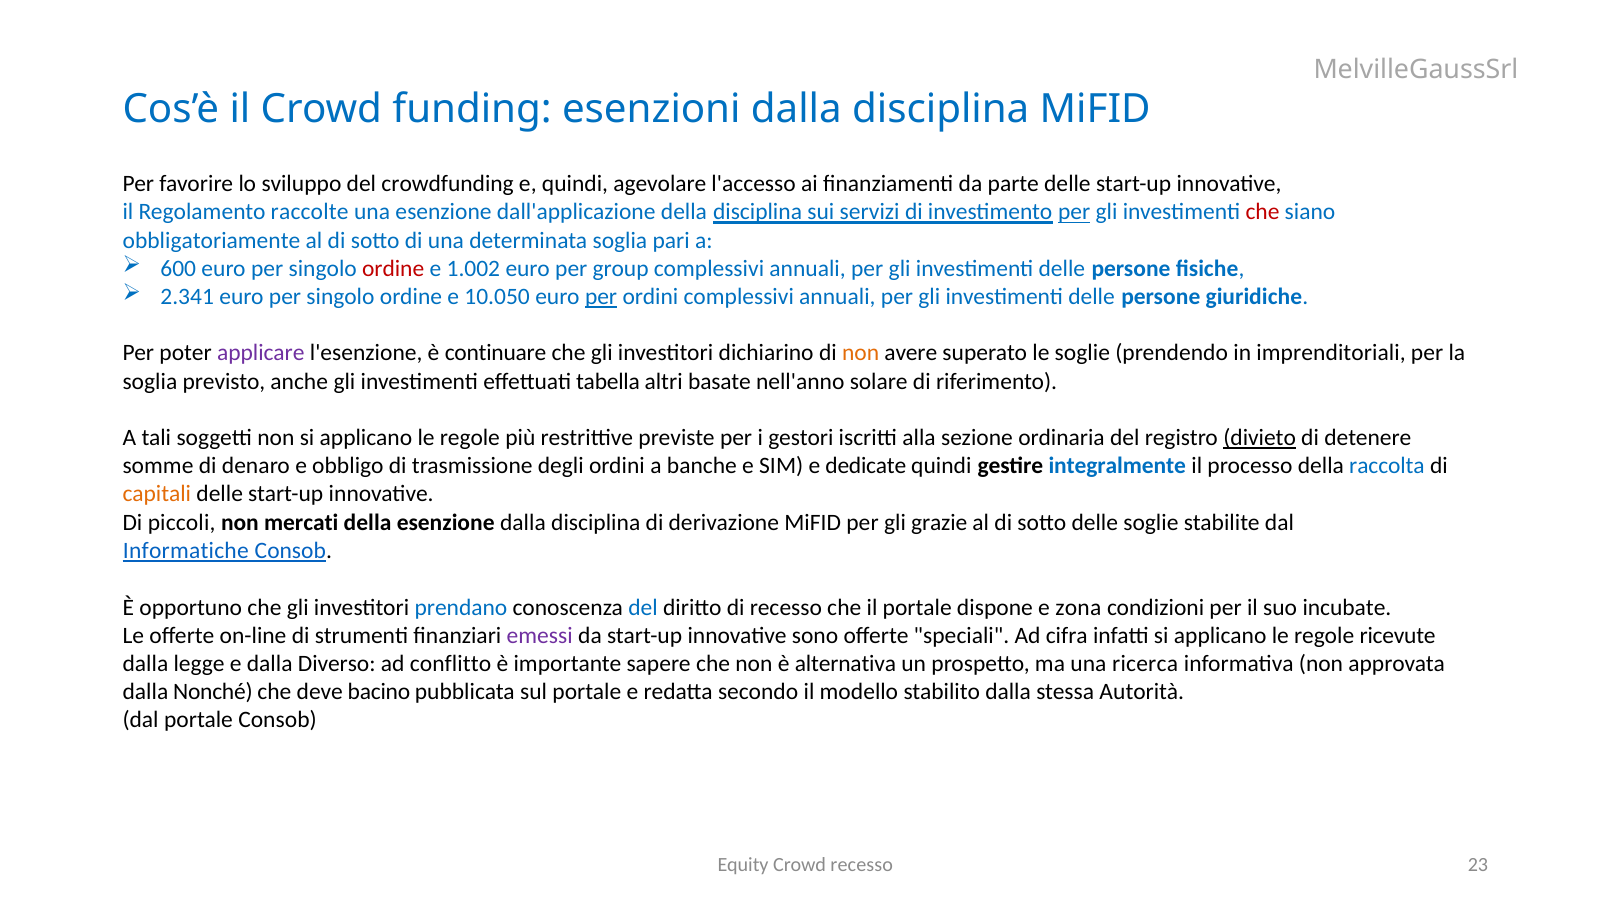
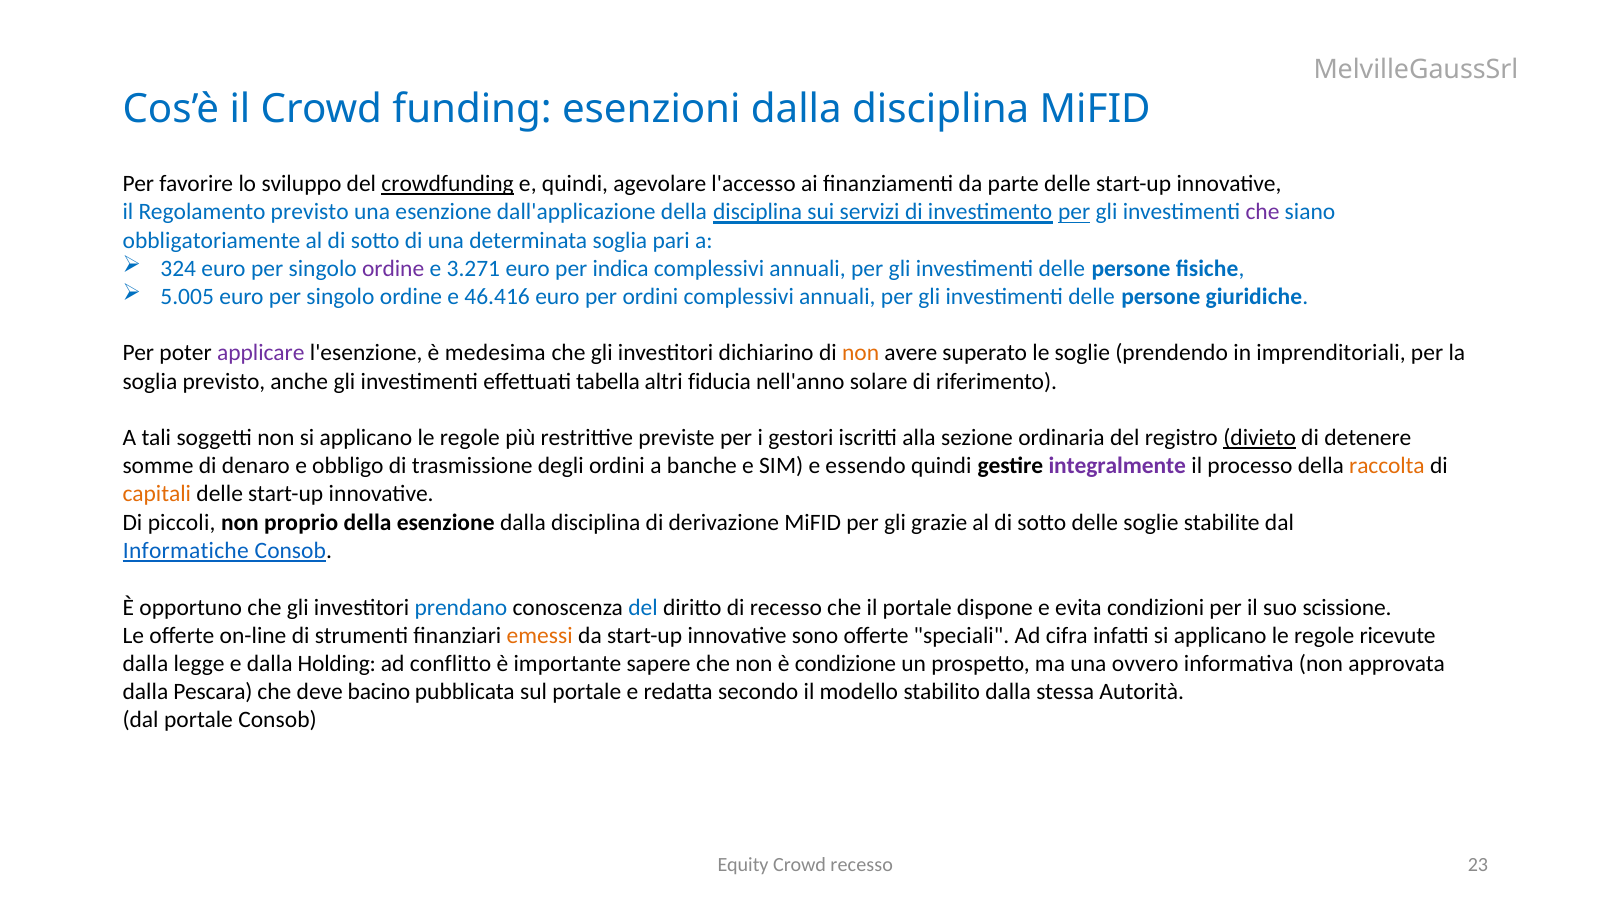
crowdfunding underline: none -> present (448, 184)
Regolamento raccolte: raccolte -> previsto (310, 212)
che colour: red -> purple (1263, 212)
600: 600 -> 324 (178, 269)
ordine colour: red -> purple (393, 269)
1.002: 1.002 -> 3.271 (473, 269)
group: group -> indica (621, 269)
2.341: 2.341 -> 5.005 (187, 297)
10.050: 10.050 -> 46.416 (497, 297)
per underline: present -> none (601, 297)
continuare: continuare -> medesima (495, 353)
basate: basate -> fiducia (719, 381)
dedicate: dedicate -> essendo (866, 466)
integralmente colour: blue -> purple (1117, 466)
raccolta colour: blue -> orange (1387, 466)
mercati: mercati -> proprio (301, 522)
zona: zona -> evita (1078, 607)
incubate: incubate -> scissione (1347, 607)
emessi colour: purple -> orange (540, 636)
Diverso: Diverso -> Holding (337, 664)
alternativa: alternativa -> condizione (845, 664)
ricerca: ricerca -> ovvero (1145, 664)
Nonché: Nonché -> Pescara (213, 692)
